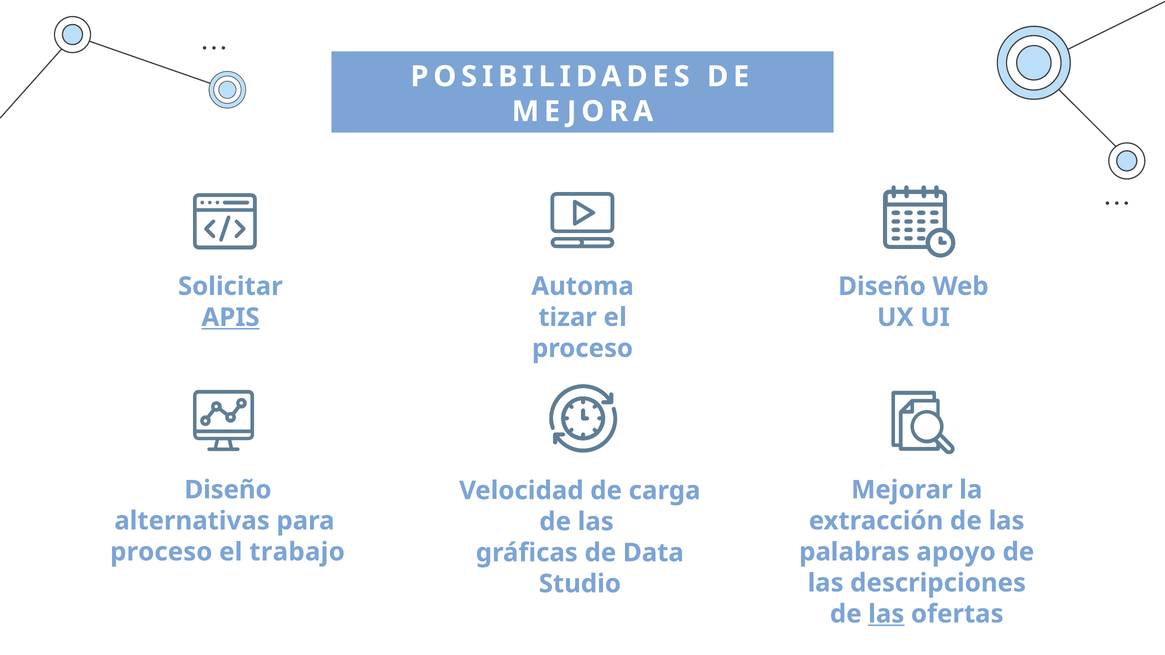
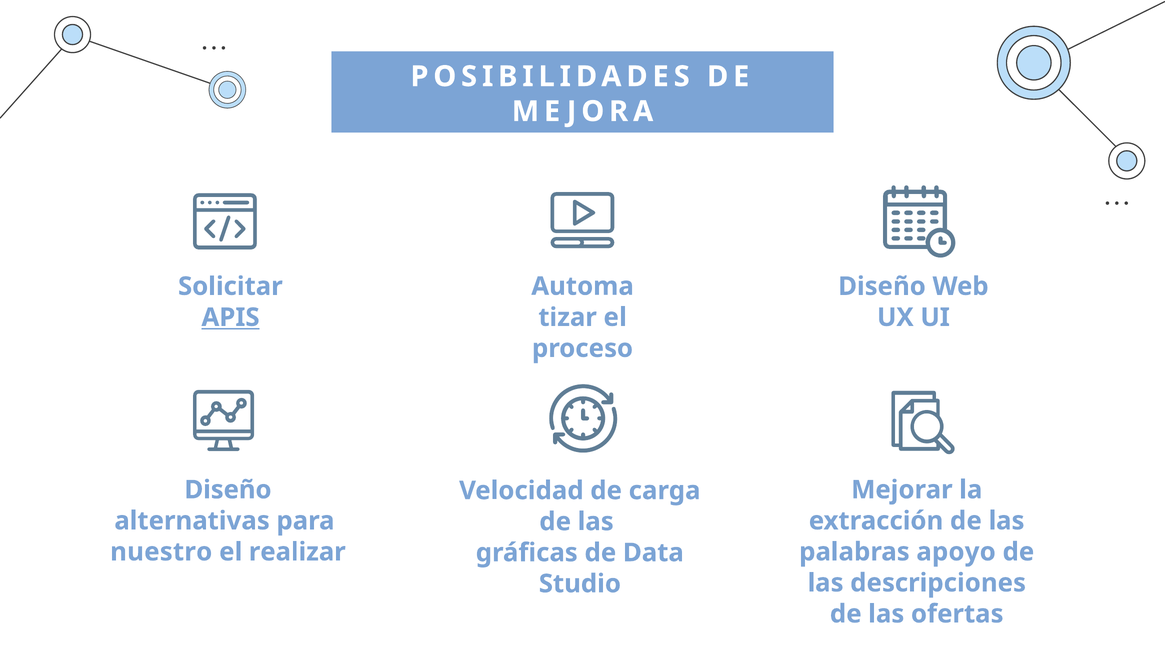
proceso: proceso -> nuestro (161, 552)
trabajo: trabajo -> realizar (297, 552)
las underline: present -> none (886, 614)
